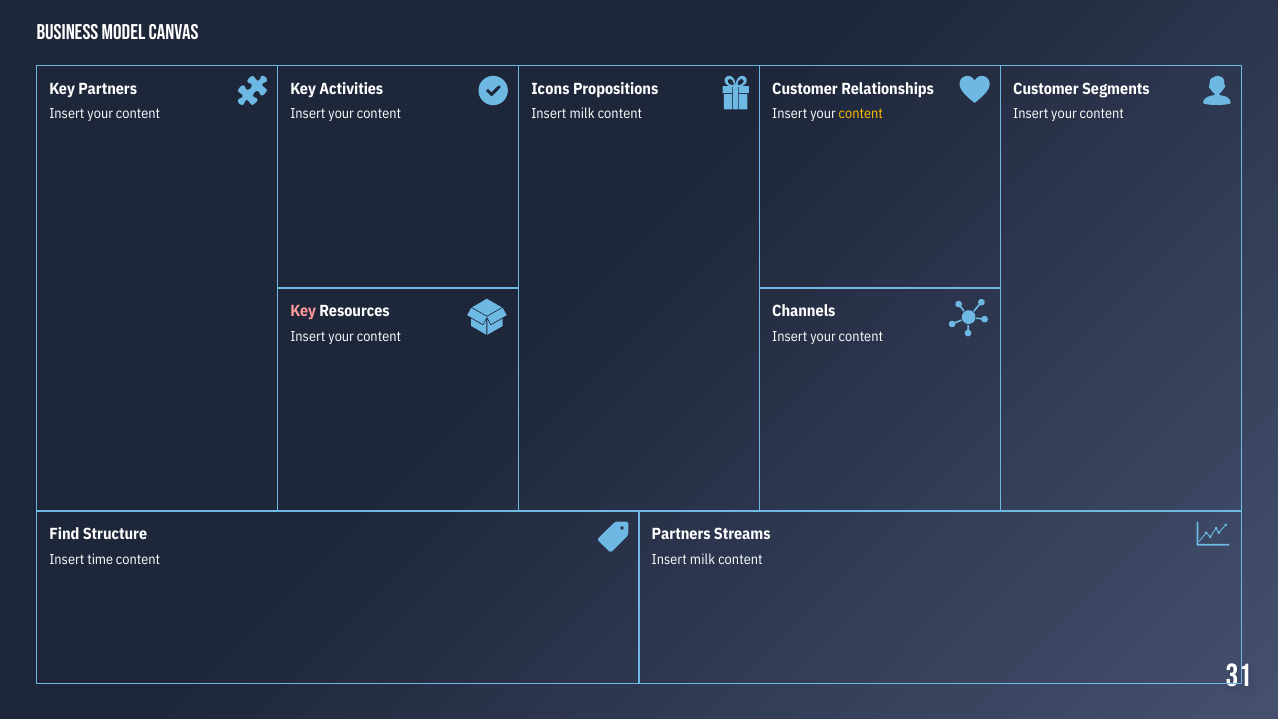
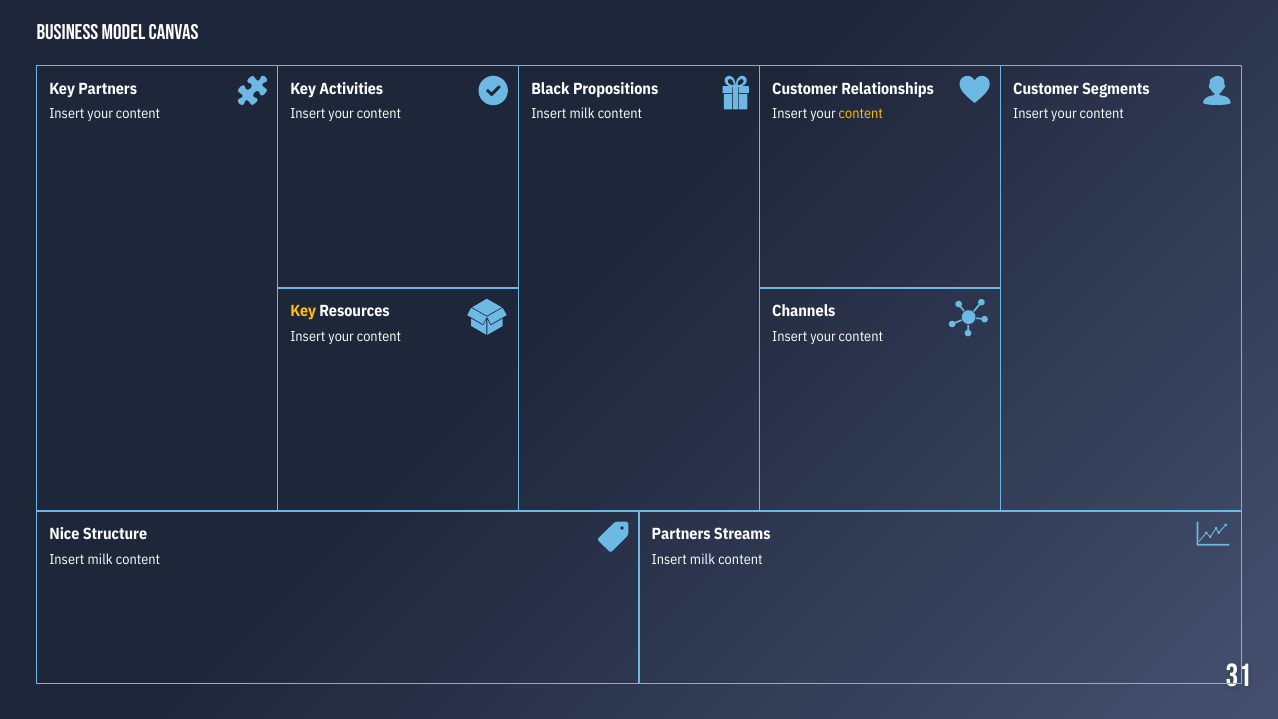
Icons: Icons -> Black (550, 89)
Key colour: pink -> yellow (303, 312)
Find: Find -> Nice (64, 535)
time: time -> milk (100, 560)
